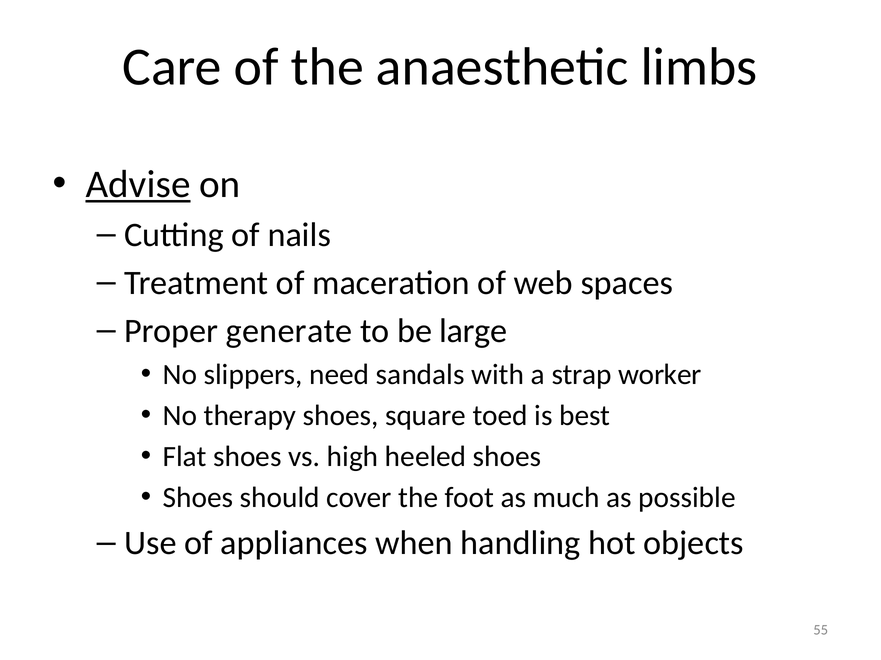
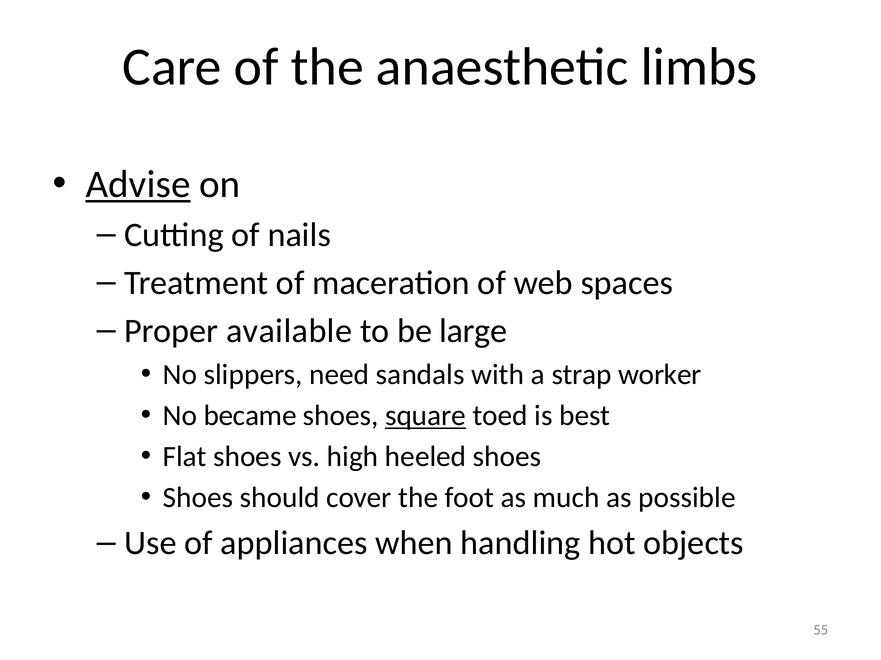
generate: generate -> available (289, 331)
therapy: therapy -> became (250, 416)
square underline: none -> present (426, 416)
